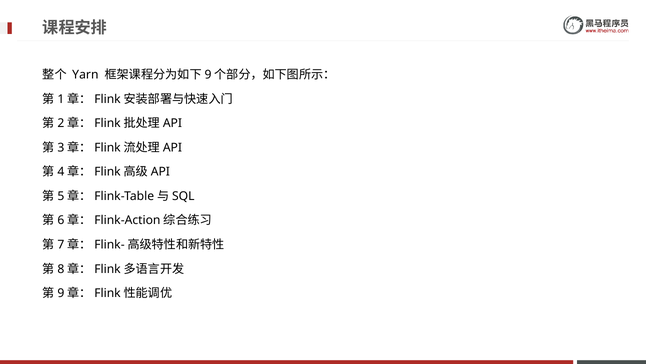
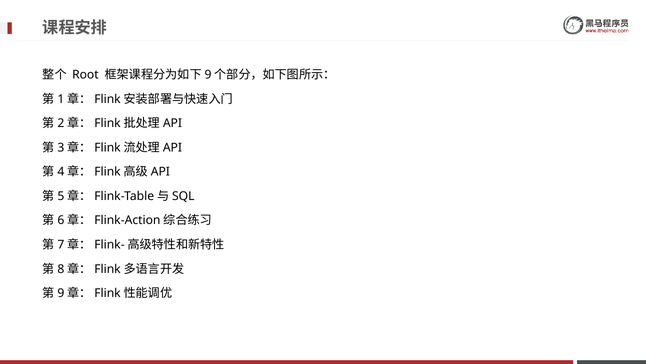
Yarn: Yarn -> Root (85, 75)
